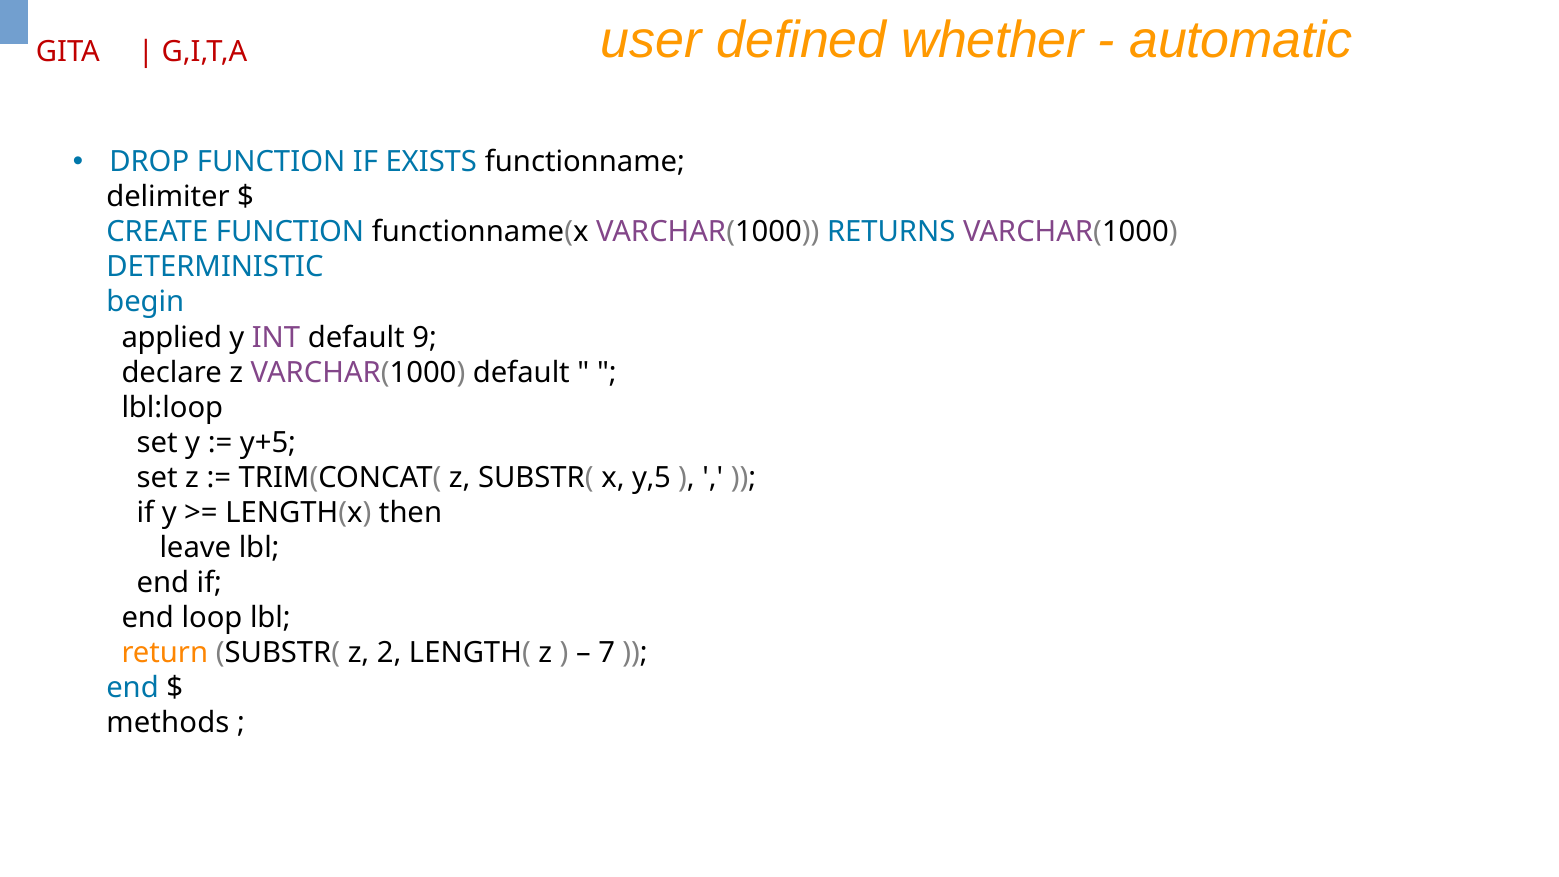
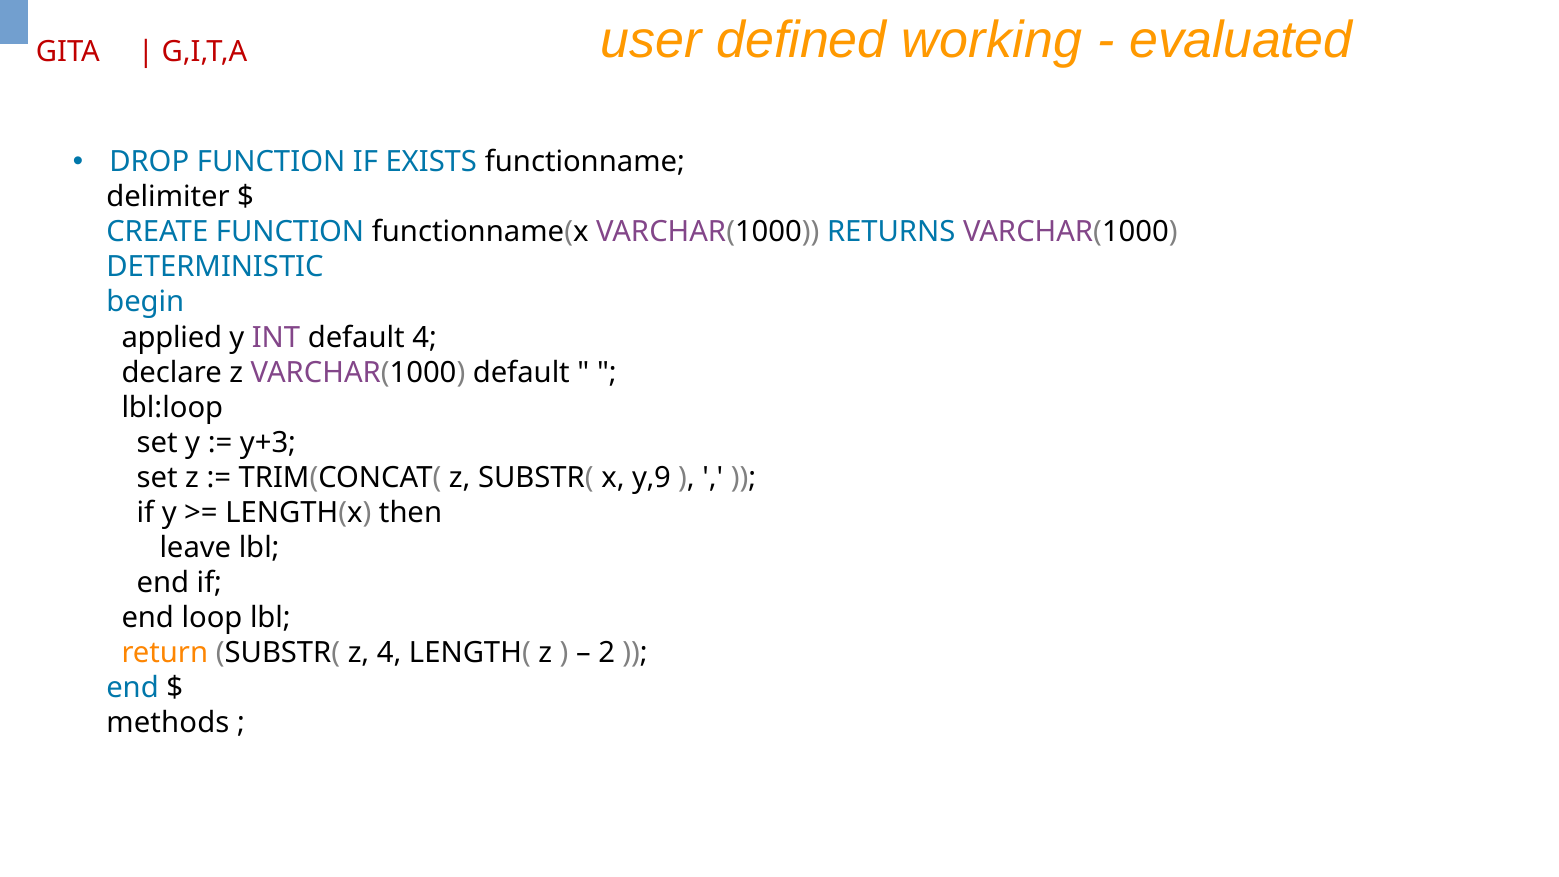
whether: whether -> working (992, 41)
automatic: automatic -> evaluated (1241, 41)
default 9: 9 -> 4 (425, 337)
y+5: y+5 -> y+3 (268, 443)
y,5: y,5 -> y,9 (652, 478)
z 2: 2 -> 4 (389, 653)
7: 7 -> 2 (607, 653)
